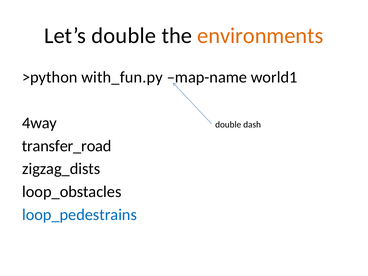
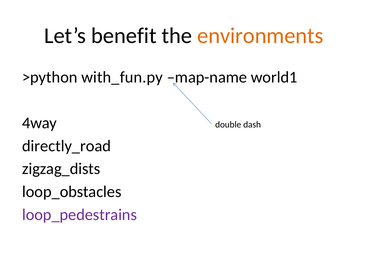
Let’s double: double -> benefit (124, 36)
transfer_road: transfer_road -> directly_road (67, 146)
loop_pedestrains colour: blue -> purple (80, 215)
